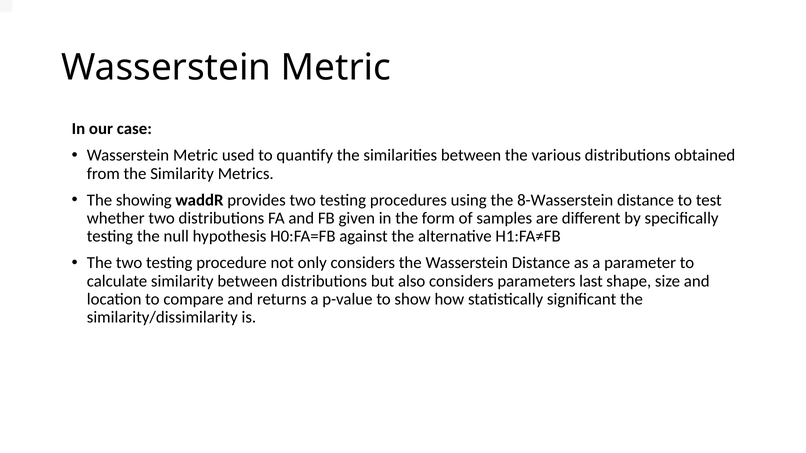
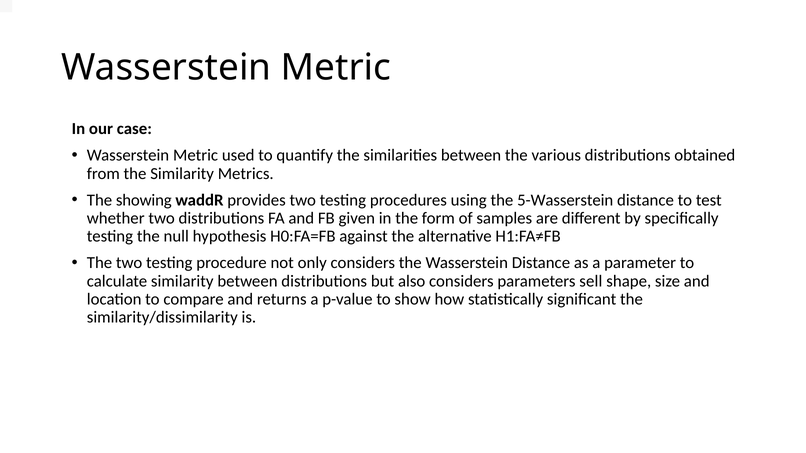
8-Wasserstein: 8-Wasserstein -> 5-Wasserstein (565, 200)
last: last -> sell (591, 281)
